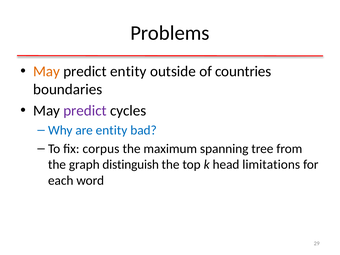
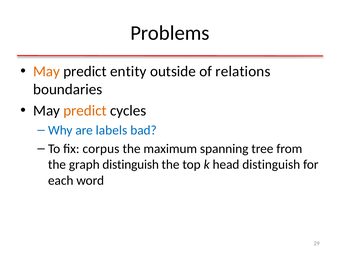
countries: countries -> relations (243, 71)
predict colour: purple -> orange (85, 111)
are entity: entity -> labels (111, 130)
head limitations: limitations -> distinguish (271, 165)
